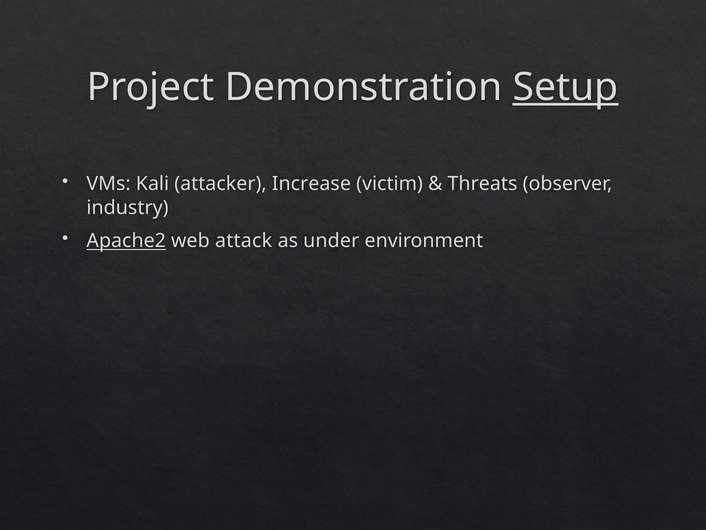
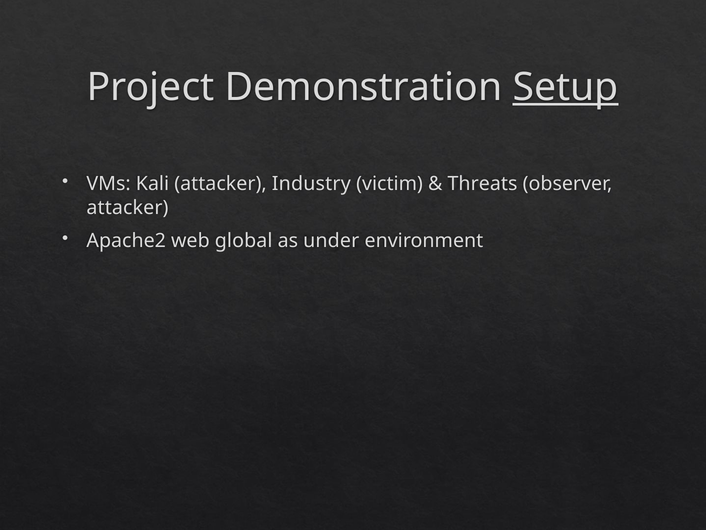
Increase: Increase -> Industry (311, 184)
industry: industry -> attacker (127, 207)
Apache2 underline: present -> none (126, 241)
attack: attack -> global (244, 241)
